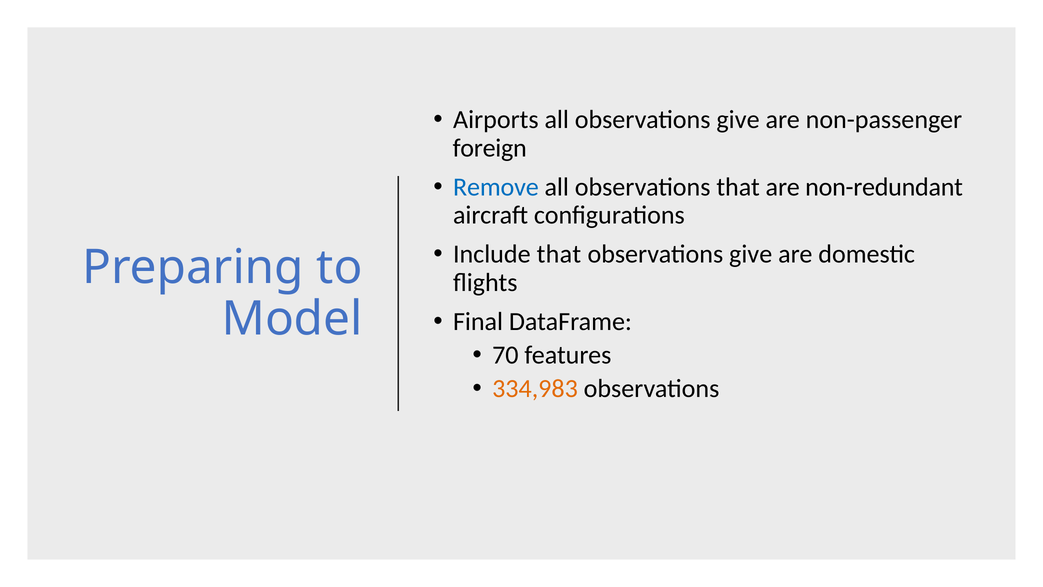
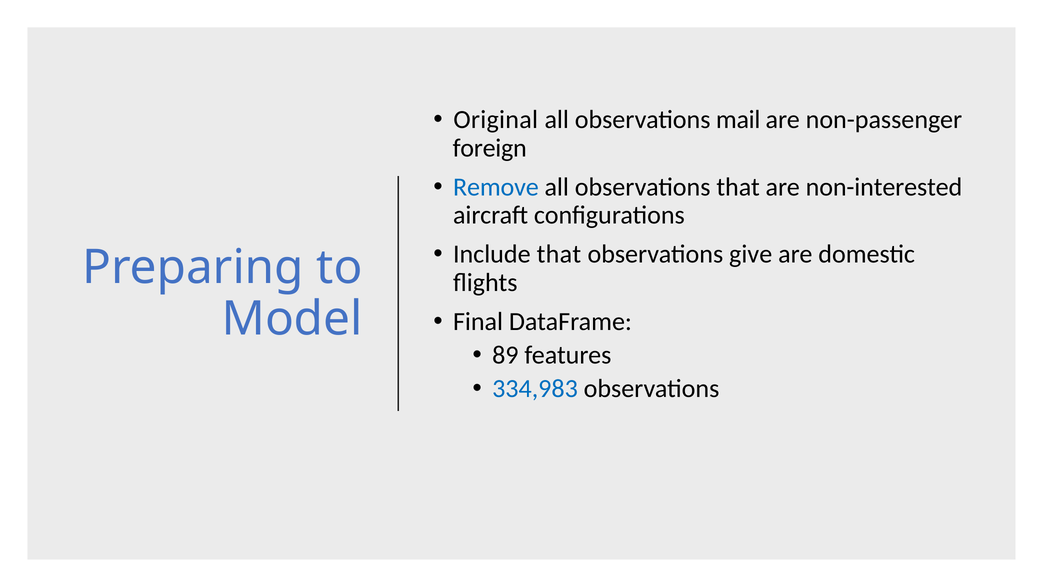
Airports: Airports -> Original (496, 120)
all observations give: give -> mail (738, 120)
non-redundant: non-redundant -> non-interested (884, 187)
70: 70 -> 89 (505, 355)
334,983 colour: orange -> blue (535, 388)
